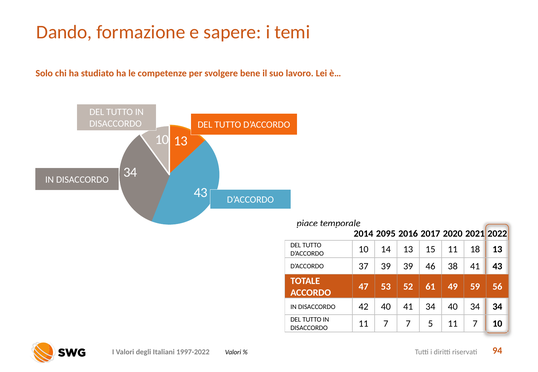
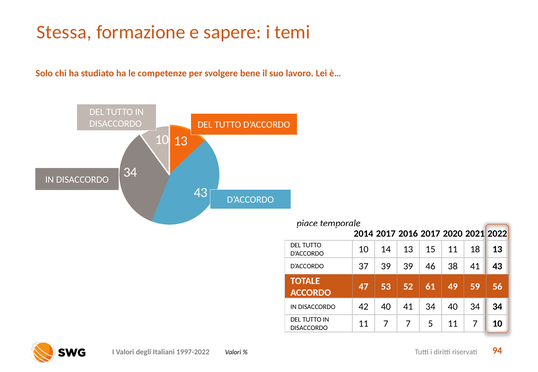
Dando: Dando -> Stessa (64, 32)
2014 2095: 2095 -> 2017 (386, 234)
